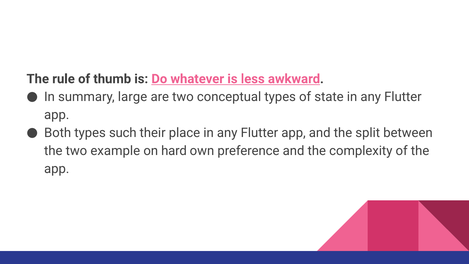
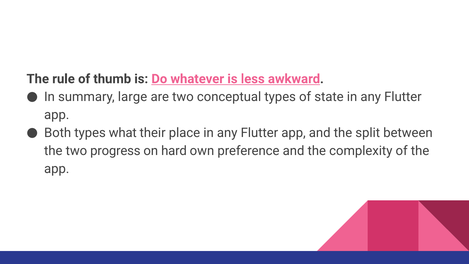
such: such -> what (123, 133)
example: example -> progress (115, 151)
